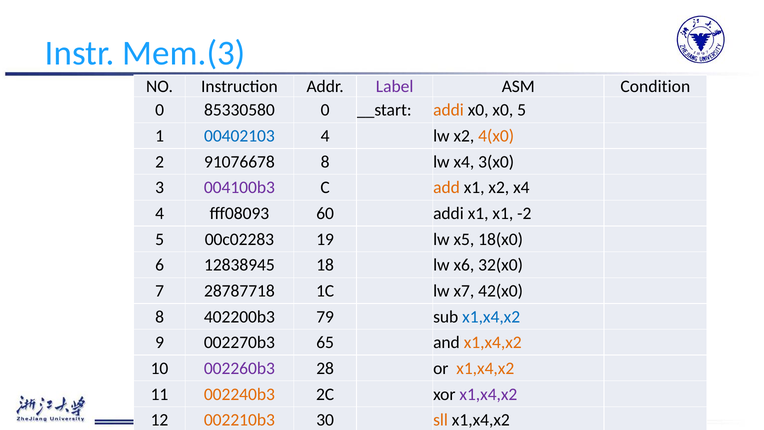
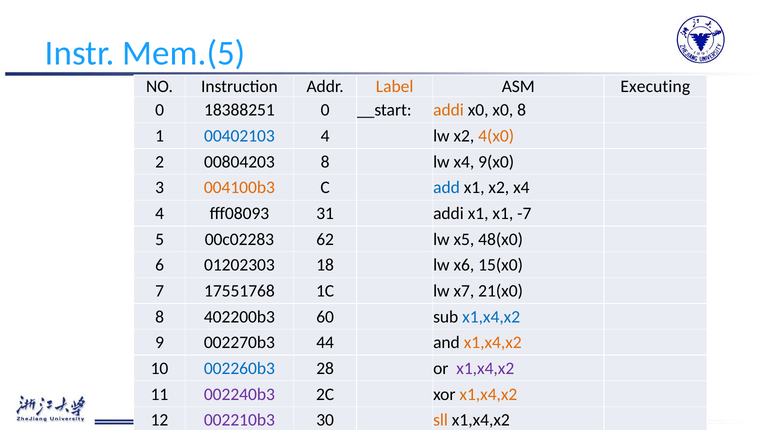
Mem.(3: Mem.(3 -> Mem.(5 (184, 53)
Label colour: purple -> orange (395, 86)
Condition: Condition -> Executing (655, 86)
85330580: 85330580 -> 18388251 (239, 110)
x0 5: 5 -> 8 (522, 110)
91076678: 91076678 -> 00804203 (239, 162)
3(x0: 3(x0 -> 9(x0 (496, 162)
004100b3 colour: purple -> orange (239, 188)
add colour: orange -> blue (447, 188)
60: 60 -> 31 (325, 213)
-2: -2 -> -7 (524, 213)
19: 19 -> 62 (325, 239)
18(x0: 18(x0 -> 48(x0 (501, 239)
12838945: 12838945 -> 01202303 (239, 265)
32(x0: 32(x0 -> 15(x0 (501, 265)
28787718: 28787718 -> 17551768 (239, 291)
42(x0: 42(x0 -> 21(x0 (501, 291)
79: 79 -> 60 (325, 317)
65: 65 -> 44 (325, 342)
002260b3 colour: purple -> blue (239, 368)
x1,x4,x2 colour: orange -> purple (485, 368)
002240b3 colour: orange -> purple (239, 394)
x1,x4,x2 colour: purple -> orange (488, 394)
002210b3 colour: orange -> purple (239, 420)
